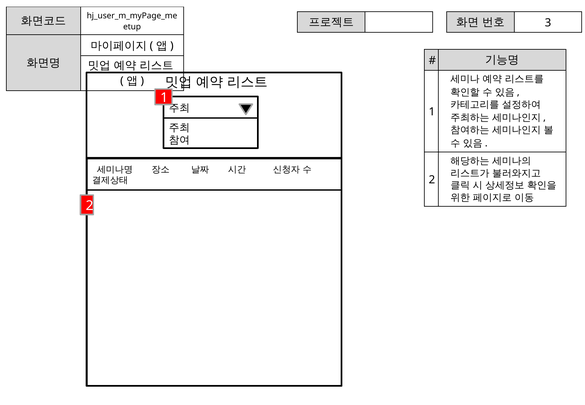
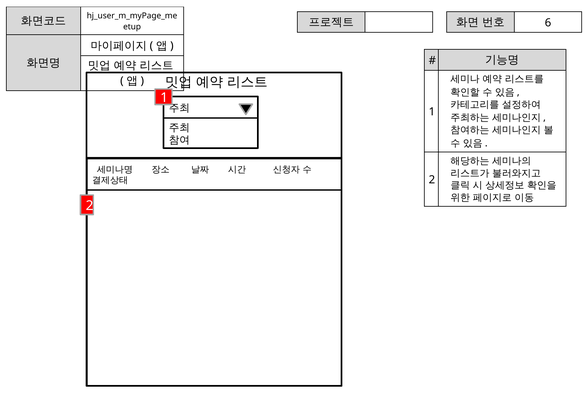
3: 3 -> 6 (548, 23)
